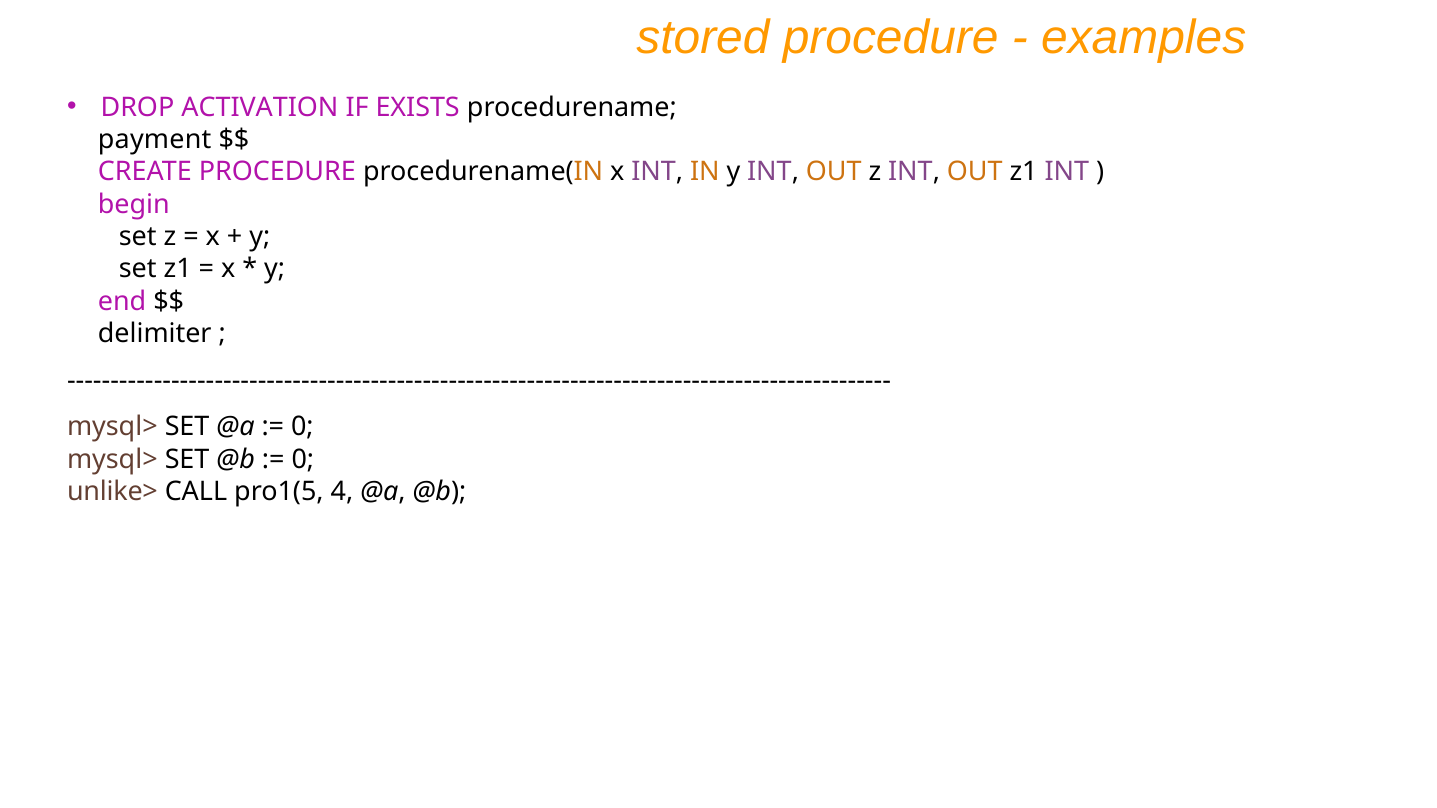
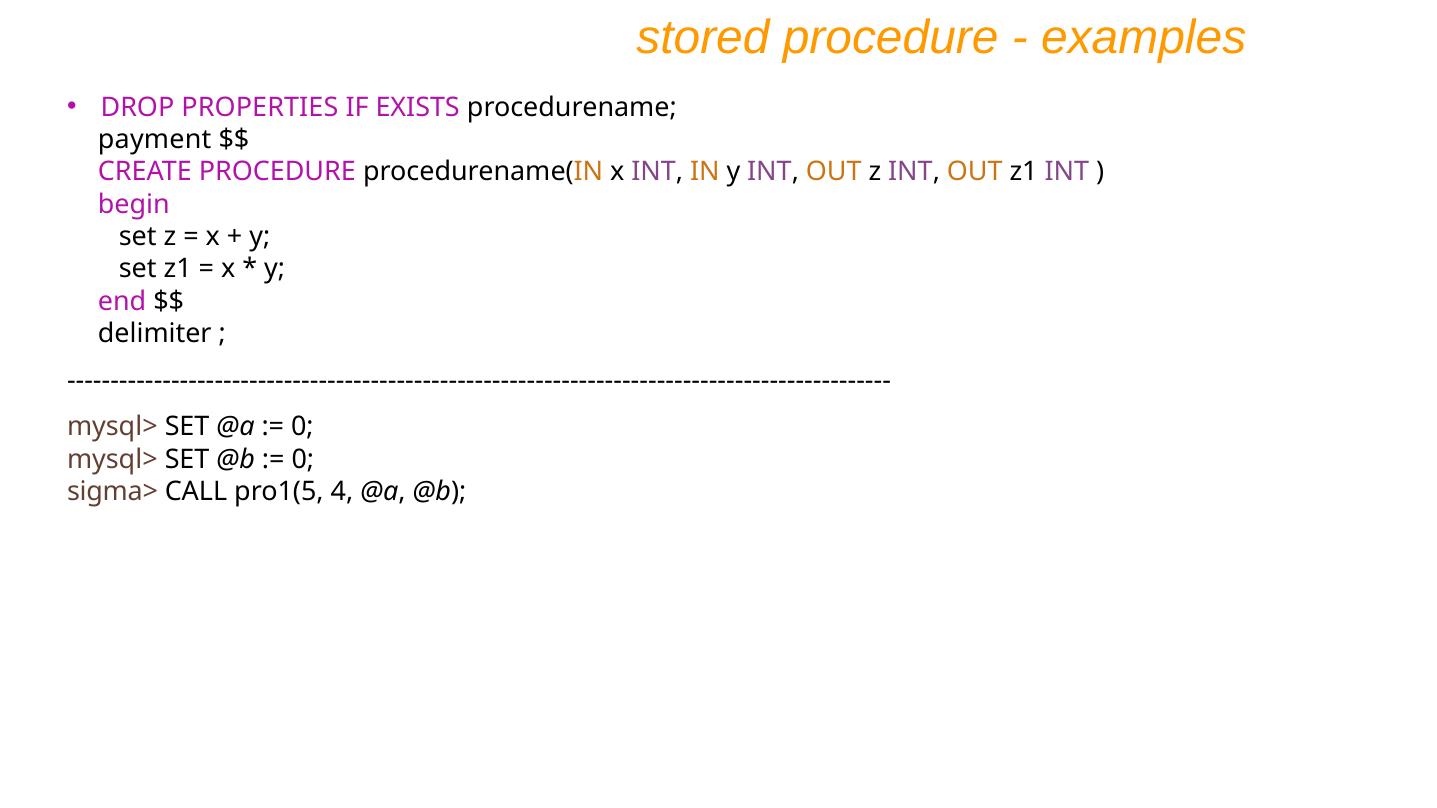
ACTIVATION: ACTIVATION -> PROPERTIES (260, 107)
unlike>: unlike> -> sigma> (112, 492)
